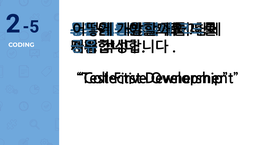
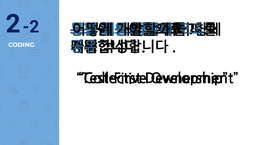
-5: -5 -> -2 (31, 27)
